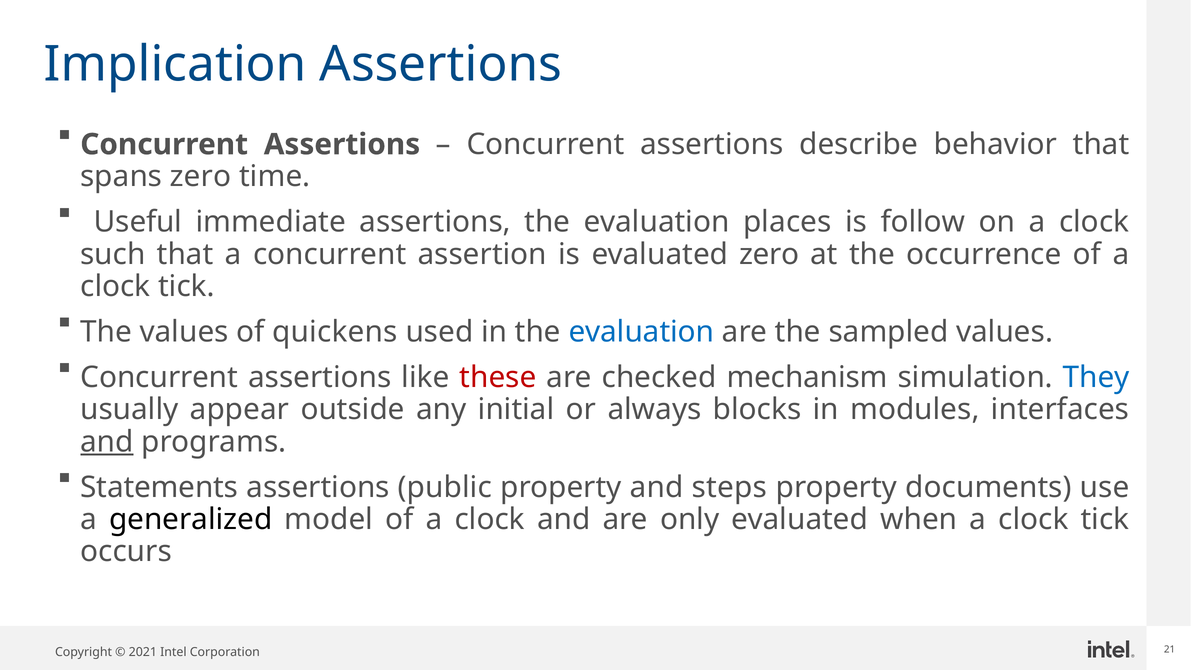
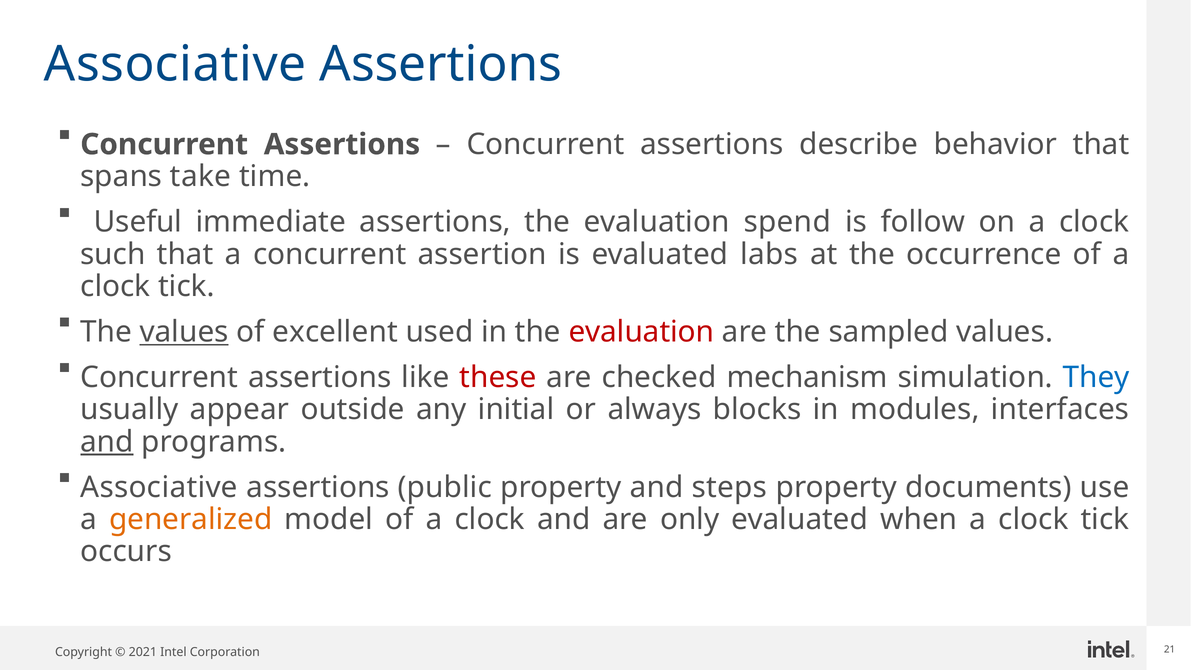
Implication: Implication -> Associative (175, 65)
spans zero: zero -> take (200, 177)
places: places -> spend (787, 222)
evaluated zero: zero -> labs (769, 254)
values underline: none -> present (184, 332)
quickens: quickens -> excellent (335, 332)
evaluation colour: blue -> red (641, 332)
Statements: Statements -> Associative (159, 487)
generalized colour: black -> orange (191, 519)
